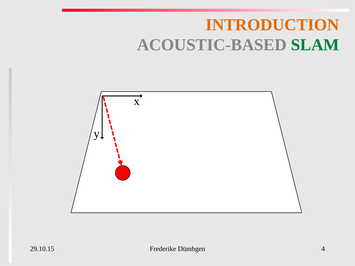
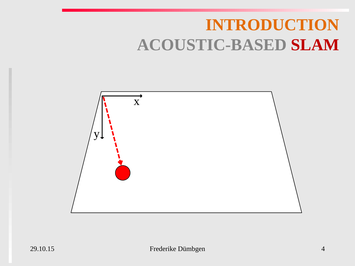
SLAM colour: green -> red (315, 45)
